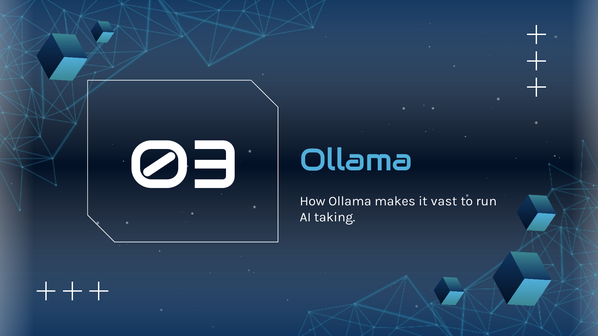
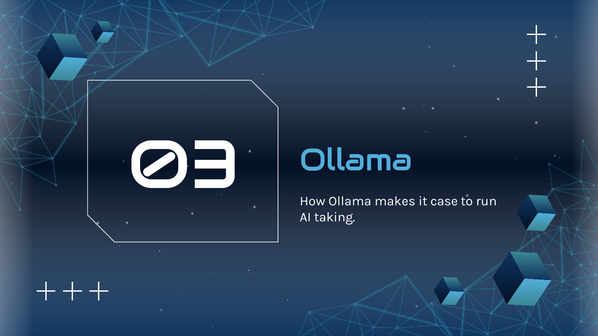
vast: vast -> case (444, 201)
